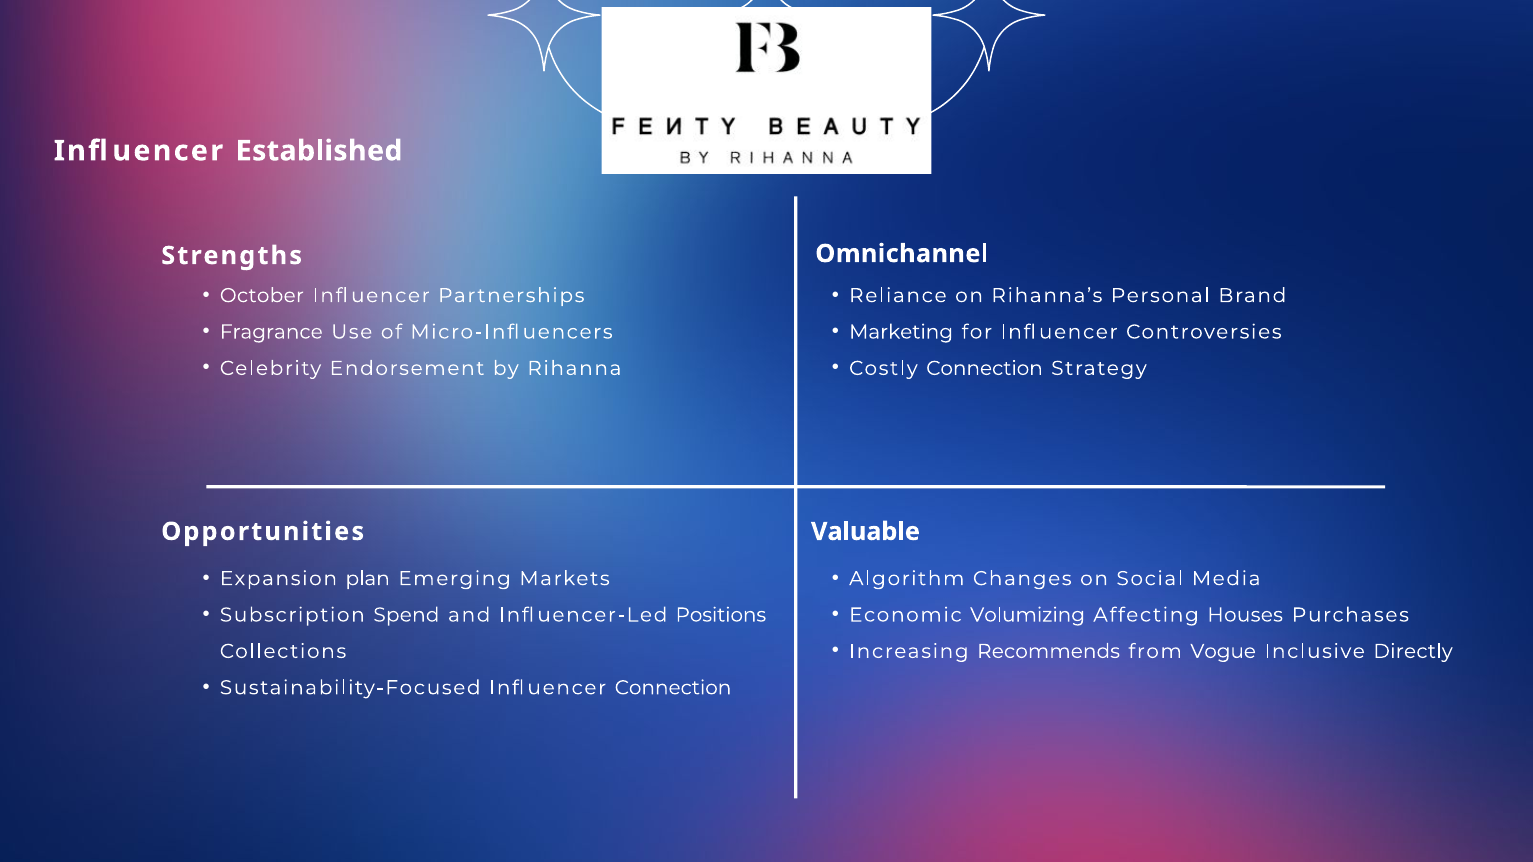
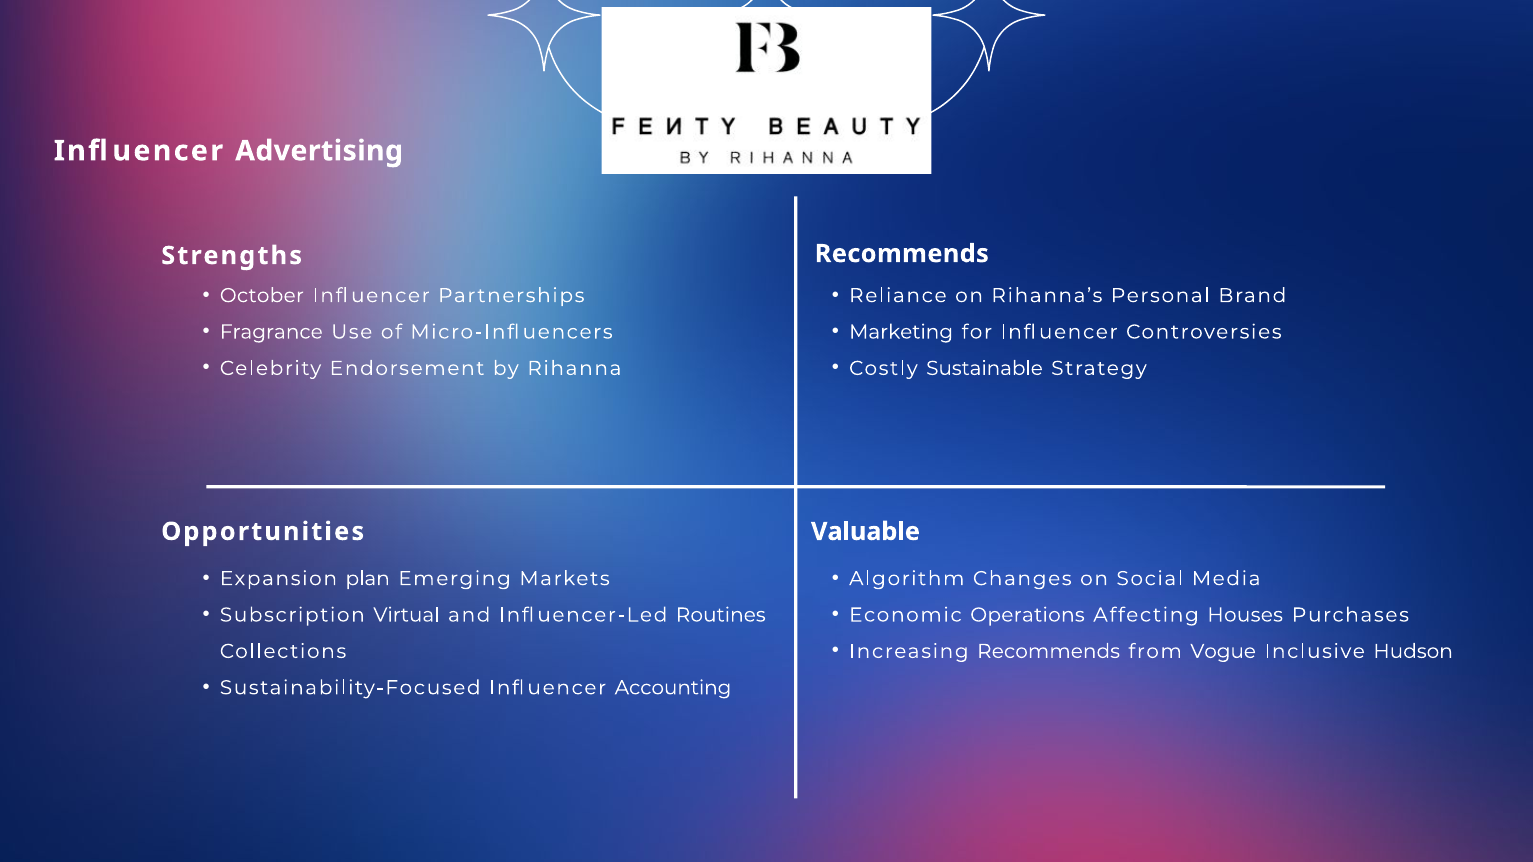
Established: Established -> Advertising (319, 151)
Strengths Omnichannel: Omnichannel -> Recommends (902, 254)
Costly Connection: Connection -> Sustainable (985, 368)
Spend: Spend -> Virtual (406, 615)
Positions: Positions -> Routines (721, 615)
Volumizing: Volumizing -> Operations (1027, 615)
Directly: Directly -> Hudson (1413, 652)
Influencer Connection: Connection -> Accounting (673, 688)
